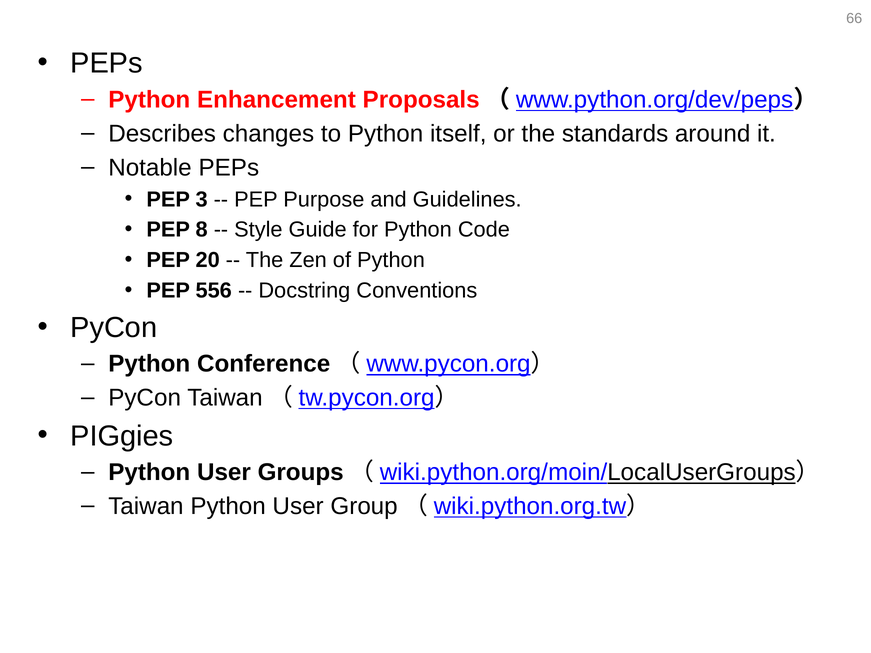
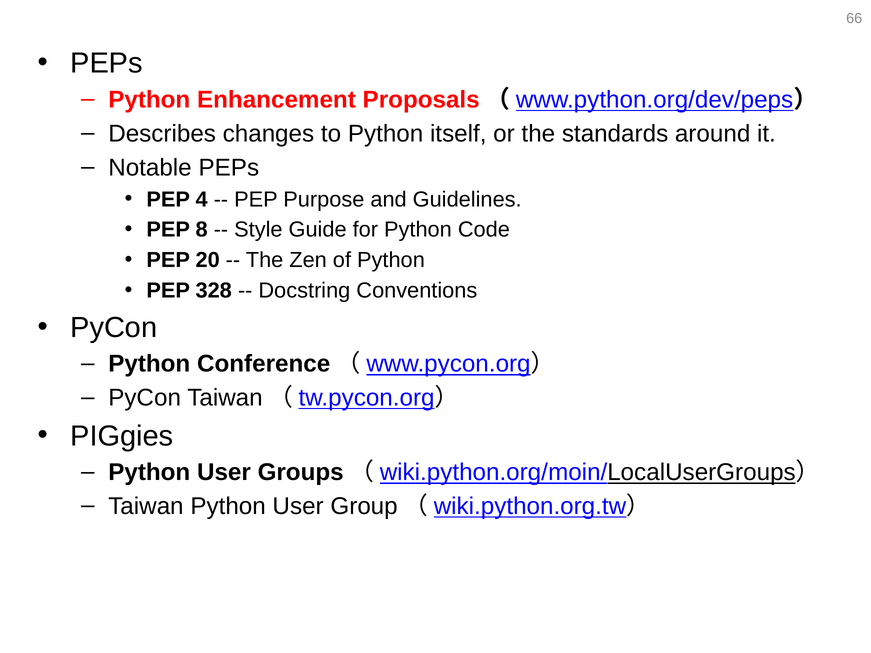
3: 3 -> 4 (202, 199)
556: 556 -> 328 (214, 291)
